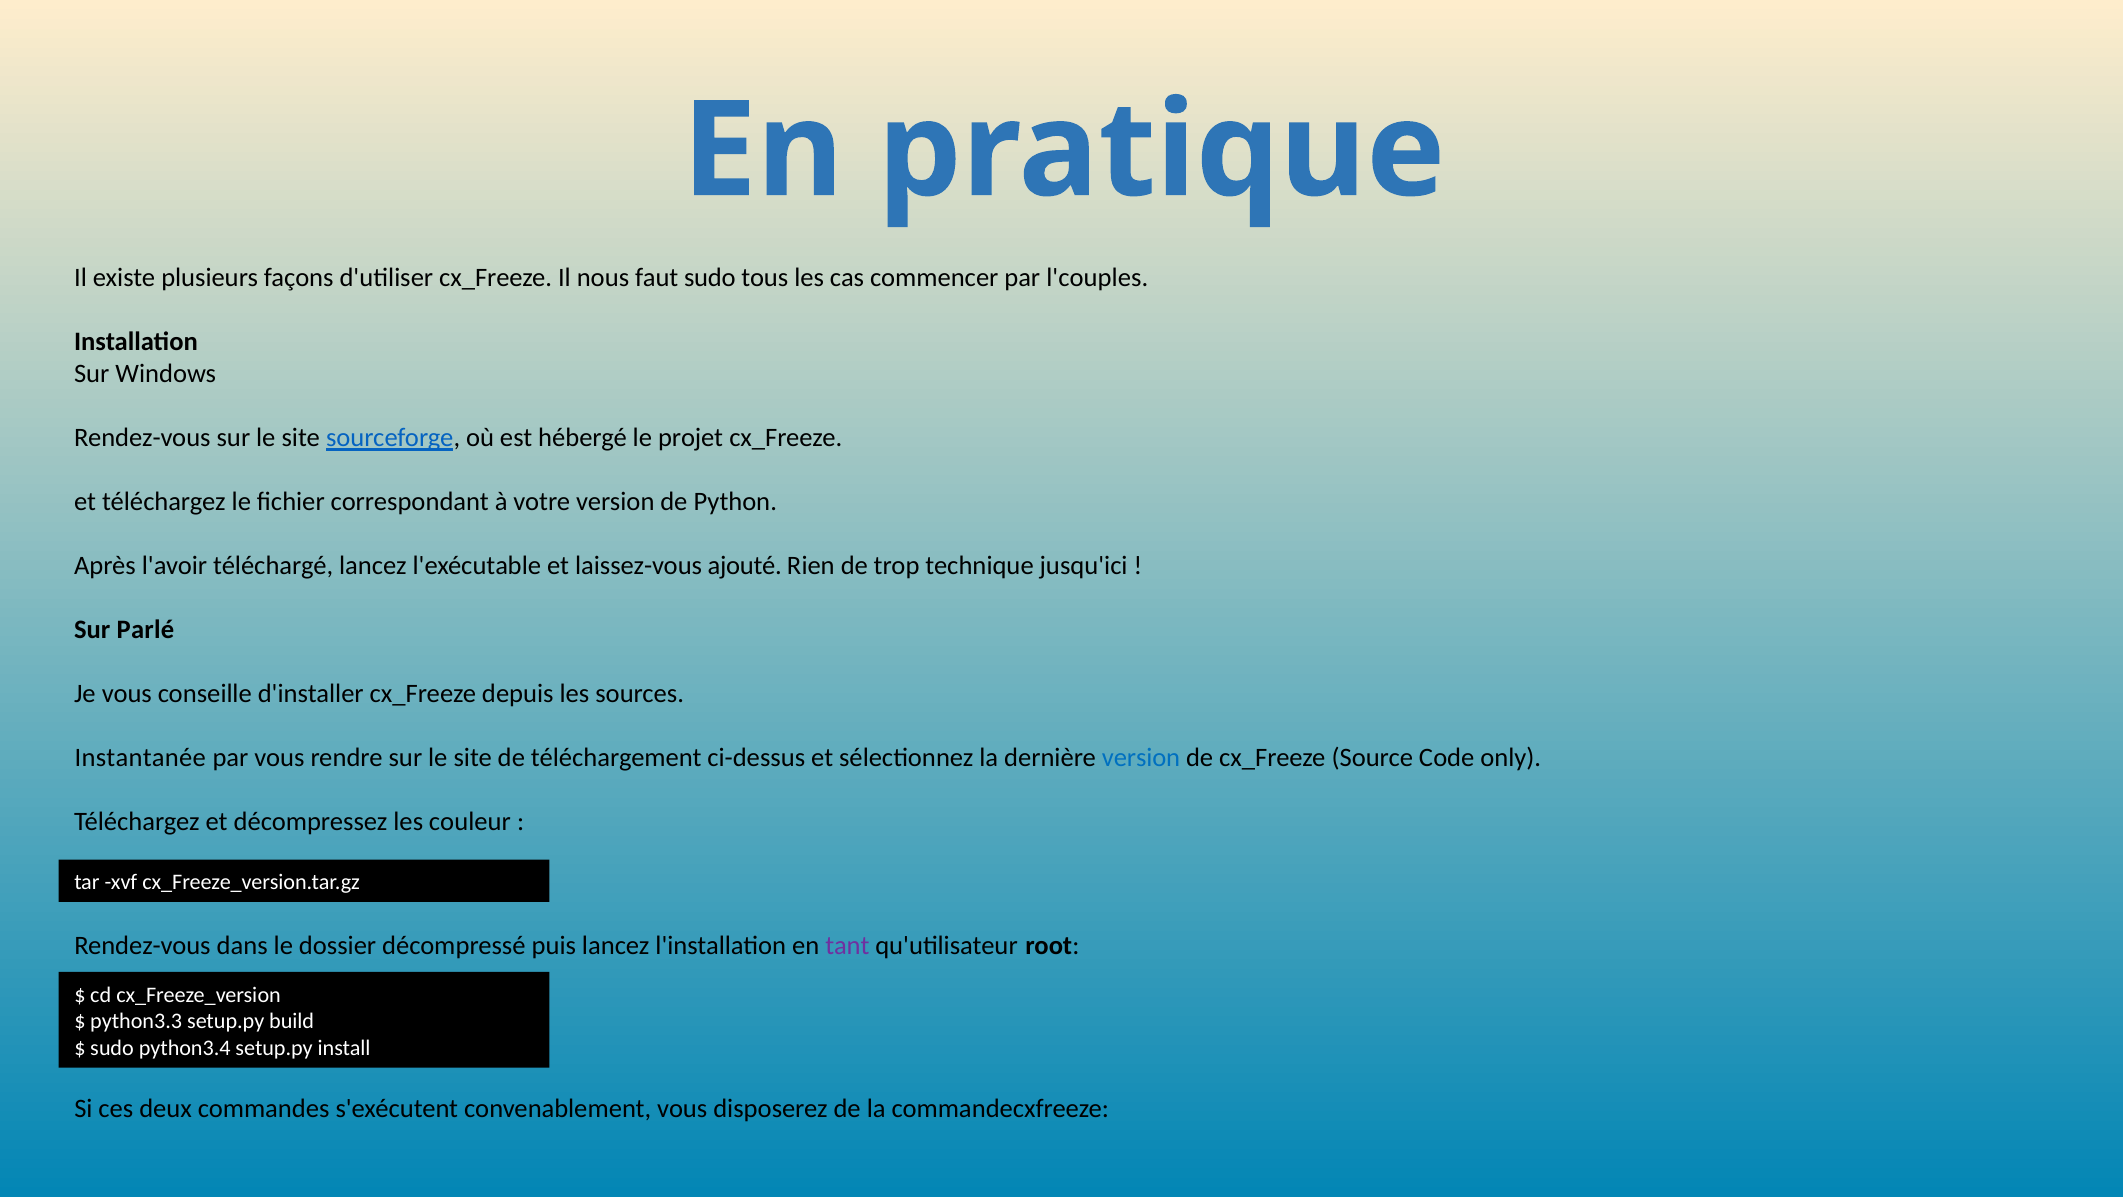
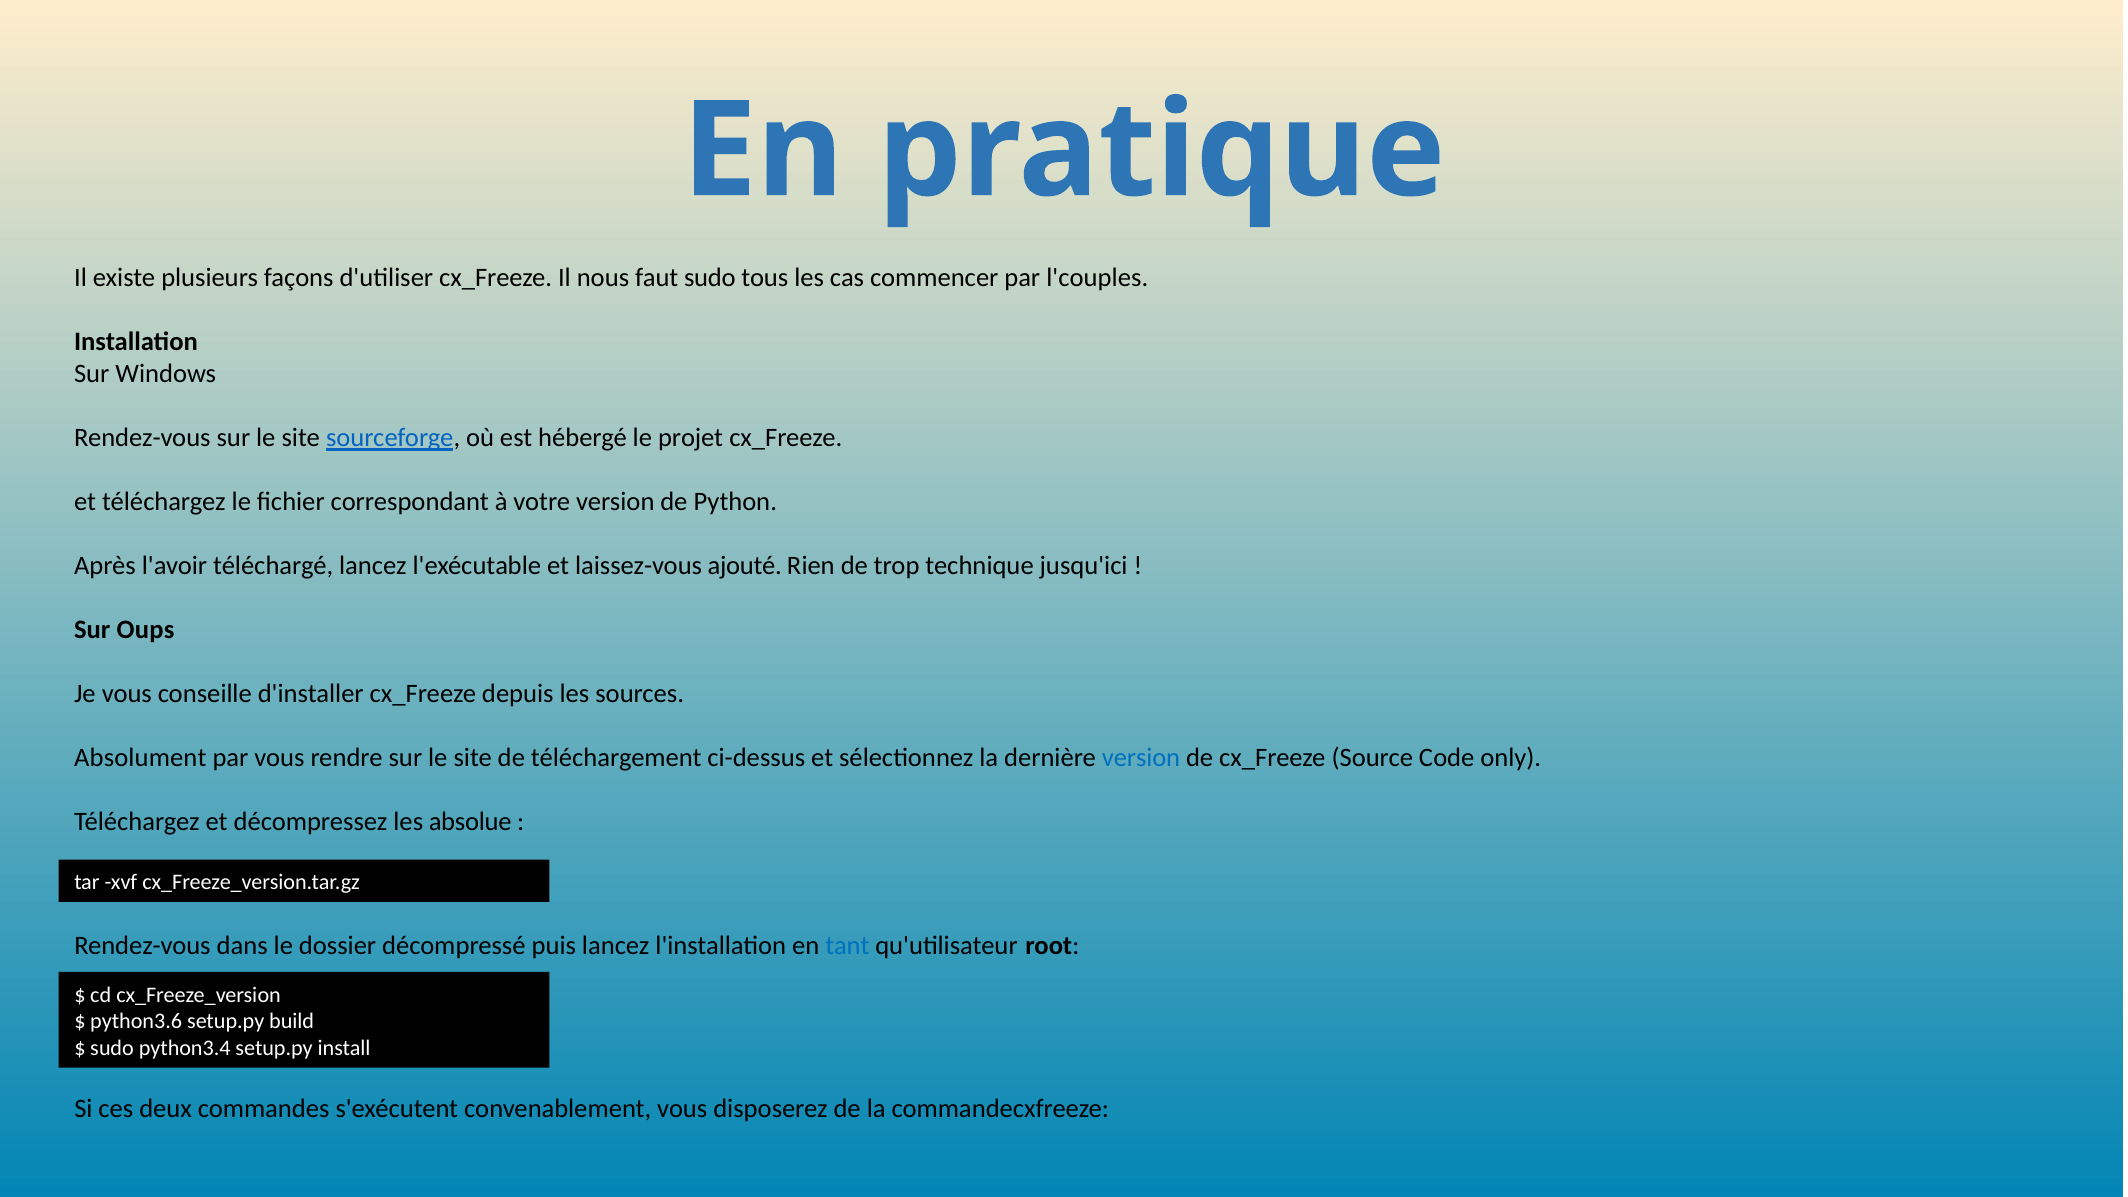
Parlé: Parlé -> Oups (145, 630)
Instantanée: Instantanée -> Absolument (140, 757)
couleur: couleur -> absolue (470, 821)
tant colour: purple -> blue (847, 946)
python3.3: python3.3 -> python3.6 (136, 1021)
